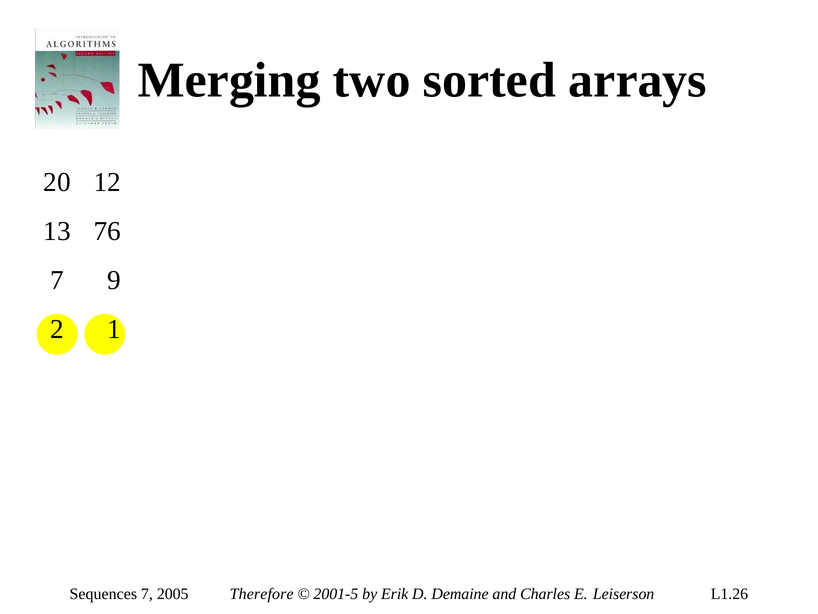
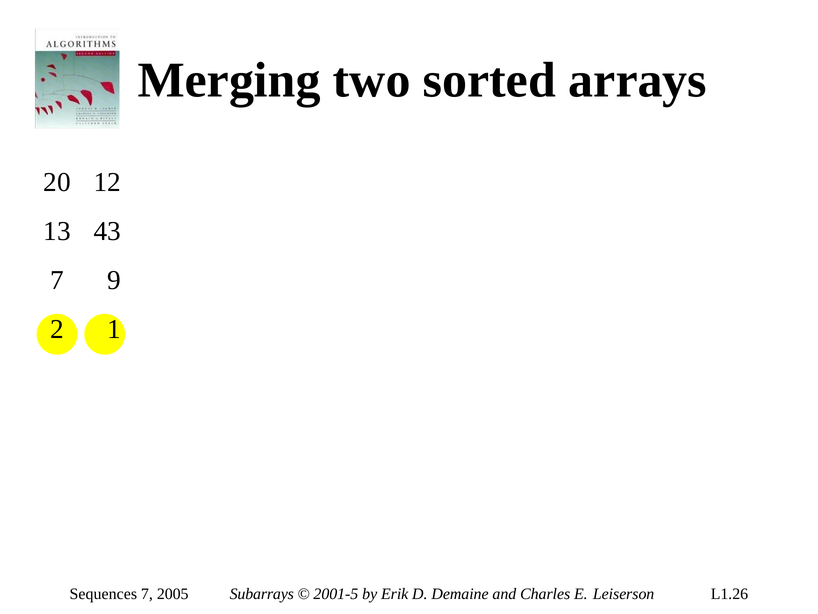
76: 76 -> 43 (107, 231)
Therefore: Therefore -> Subarrays (262, 594)
